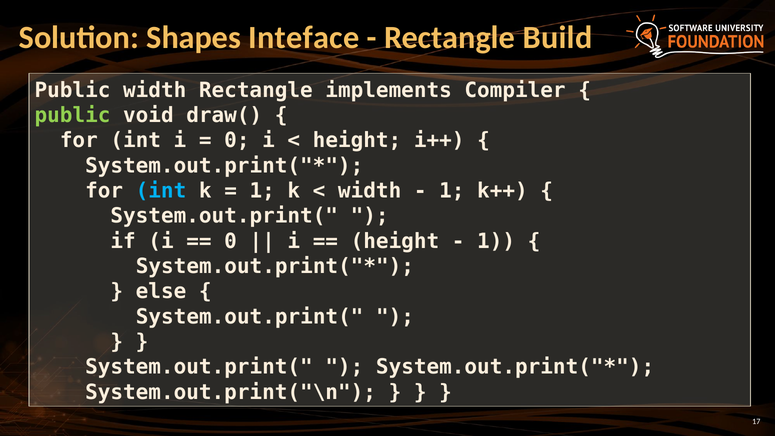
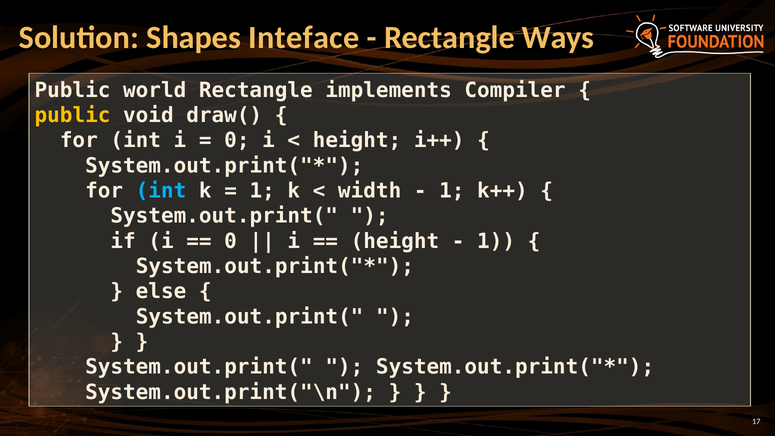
Build: Build -> Ways (558, 38)
Public width: width -> world (155, 90)
public colour: light green -> yellow (73, 115)
